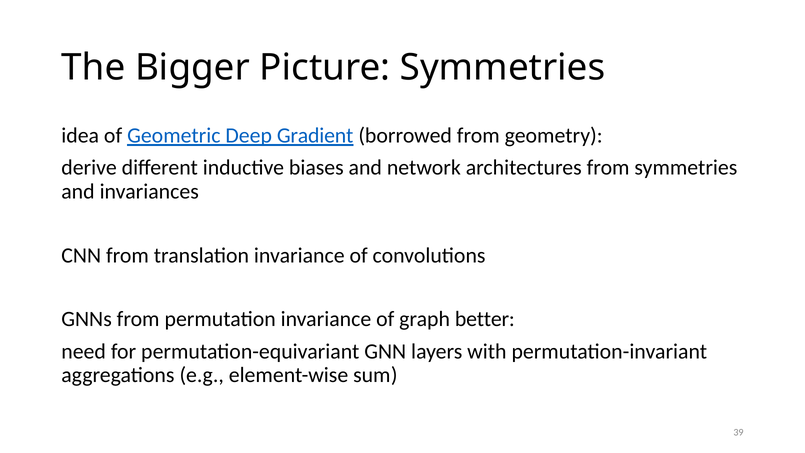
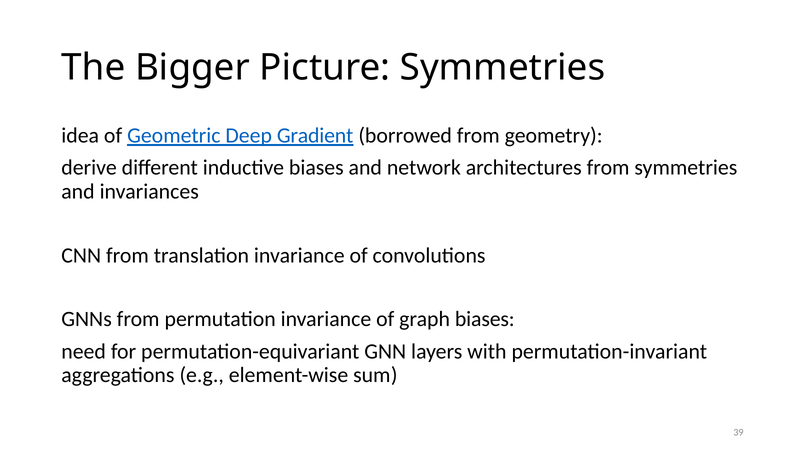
graph better: better -> biases (485, 319)
